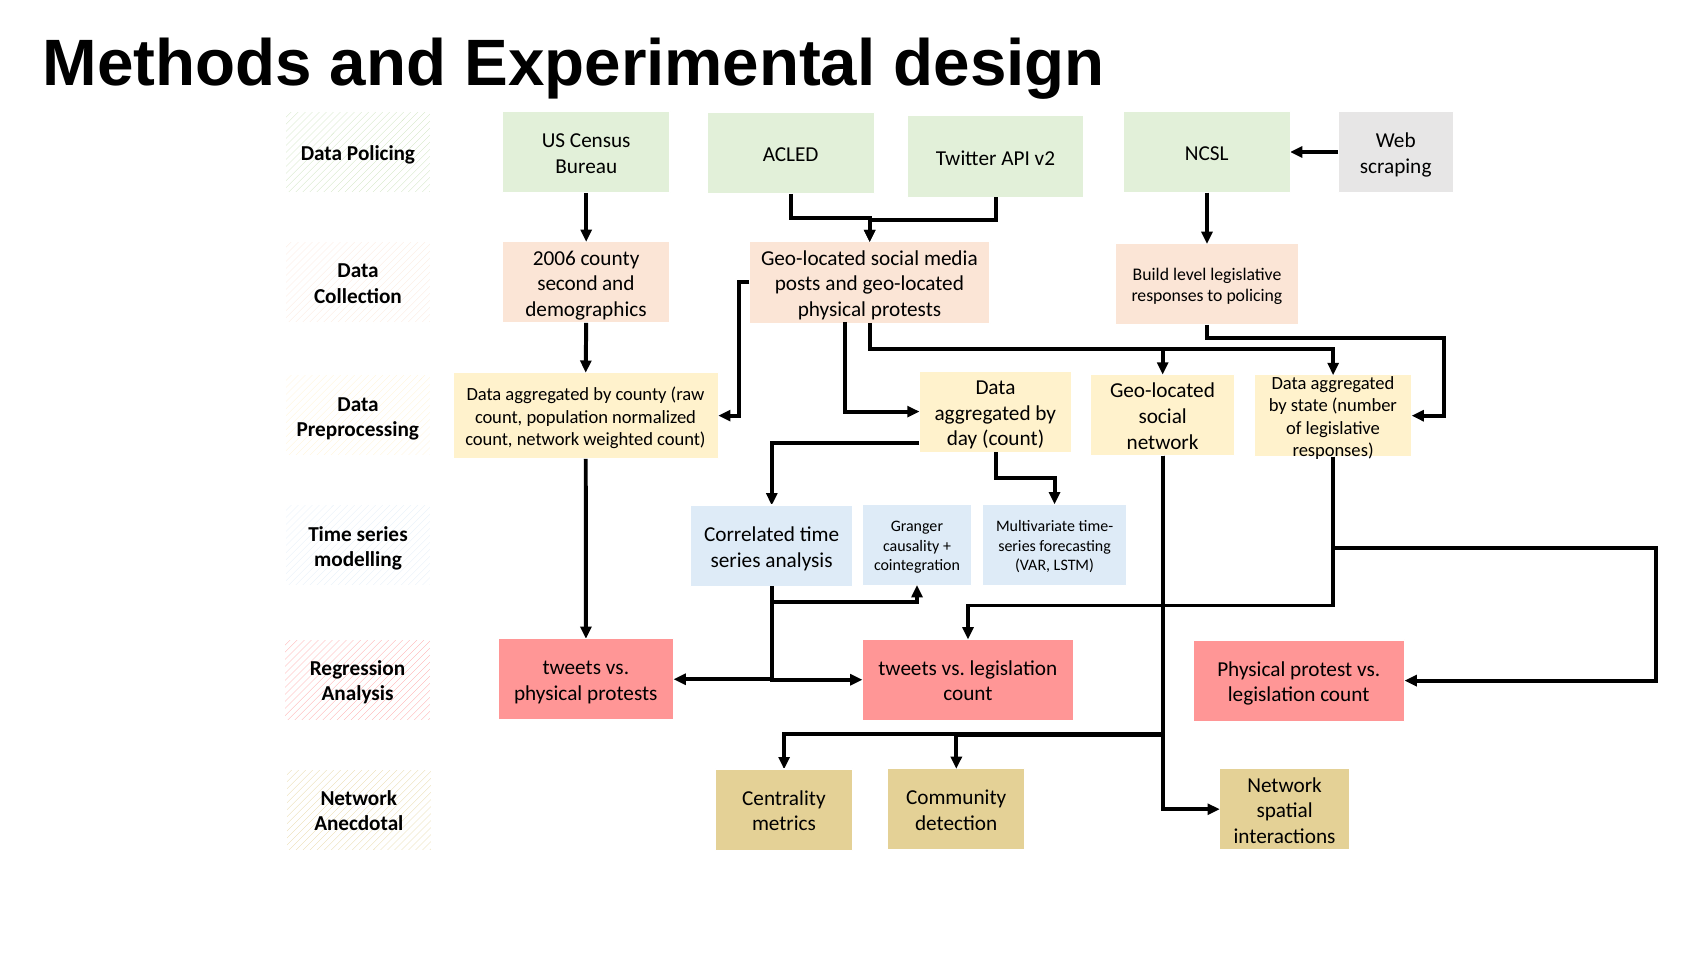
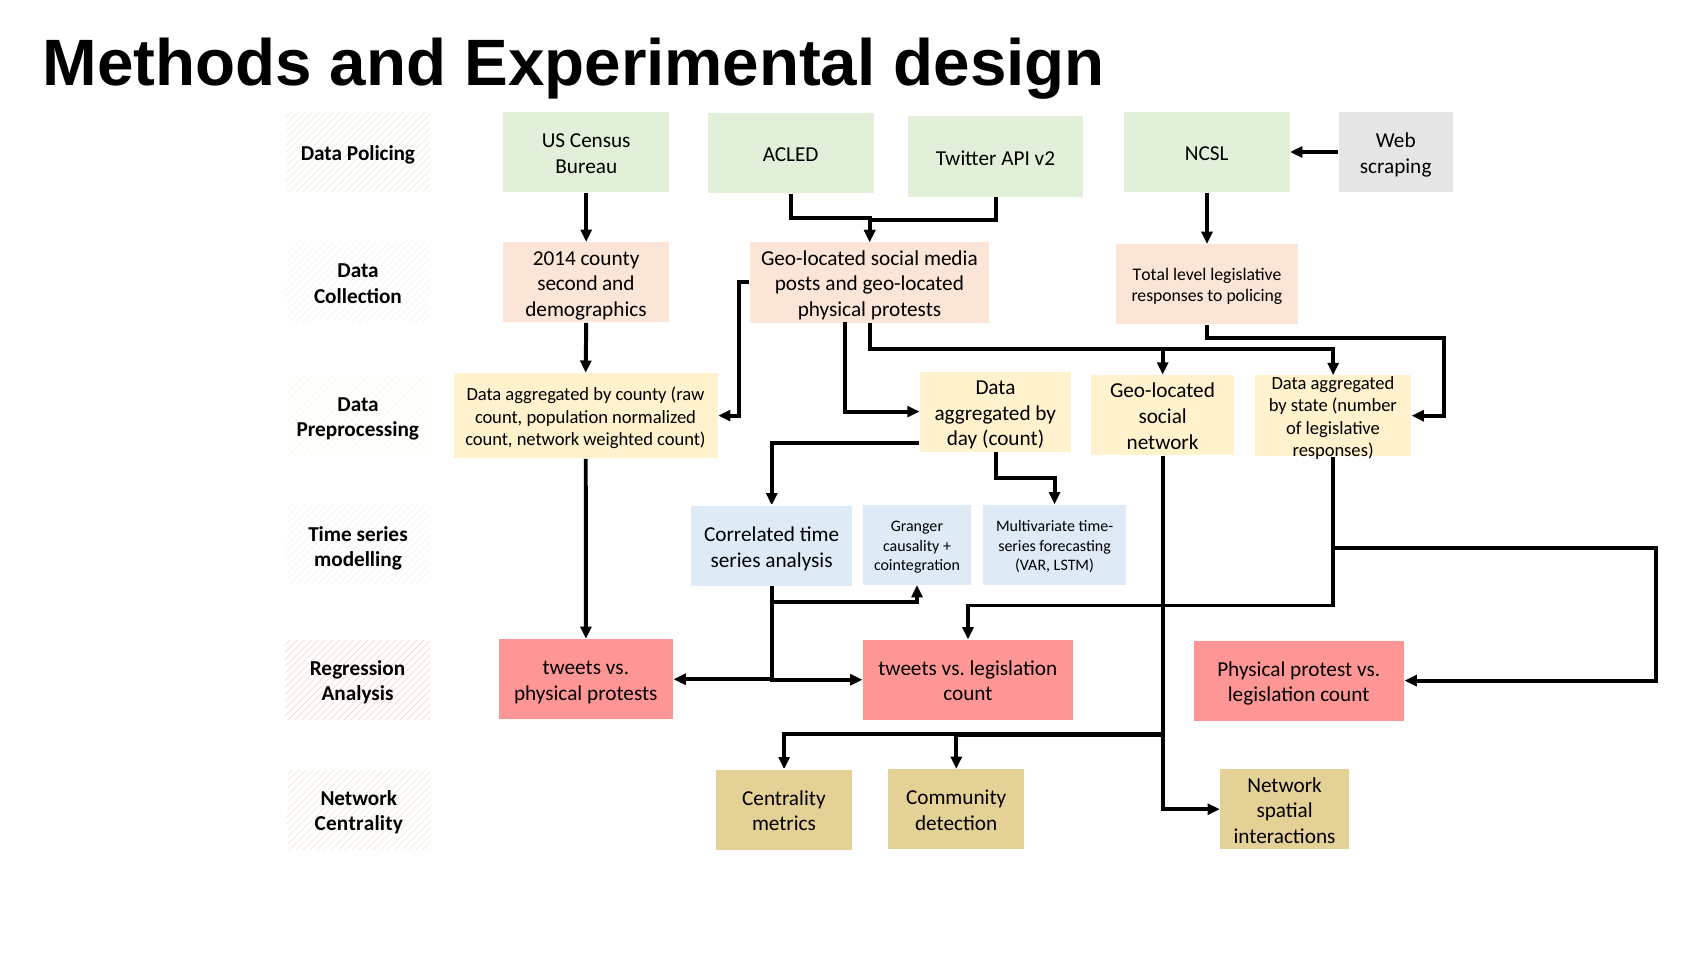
2006: 2006 -> 2014 (554, 258)
Build: Build -> Total (1151, 275)
Anecdotal: Anecdotal -> Centrality (359, 824)
